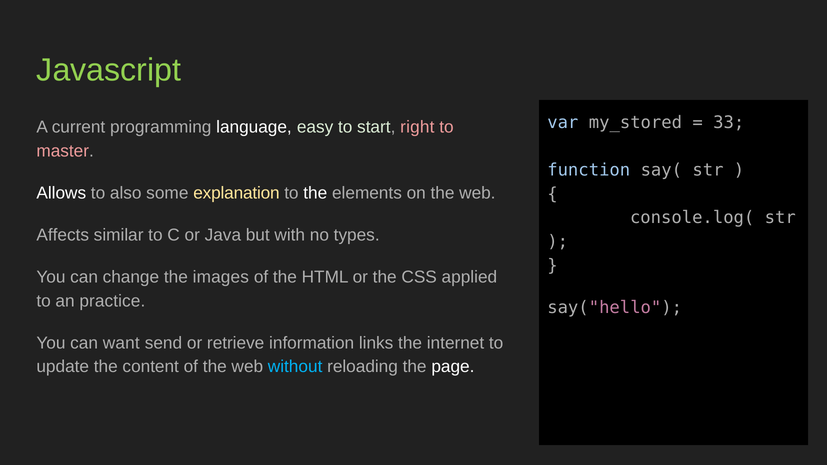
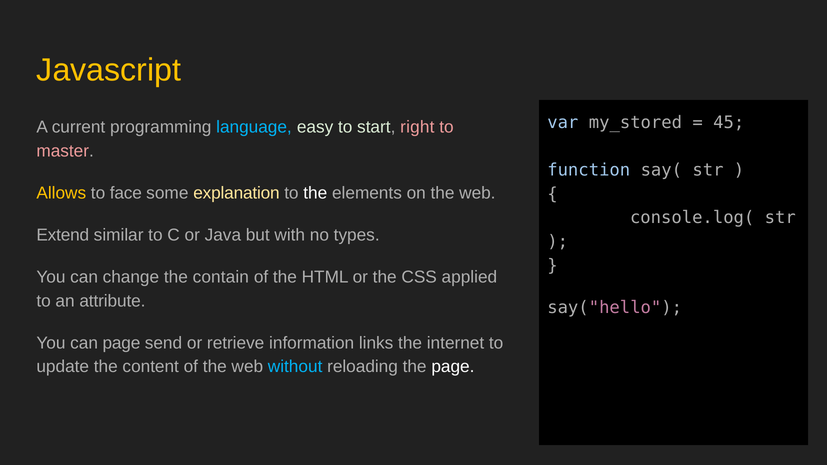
Javascript colour: light green -> yellow (109, 70)
33: 33 -> 45 (729, 123)
language colour: white -> light blue (254, 127)
Allows colour: white -> yellow (61, 193)
also: also -> face (126, 193)
Affects: Affects -> Extend (63, 235)
images: images -> contain (221, 277)
practice: practice -> attribute (112, 301)
can want: want -> page (121, 343)
